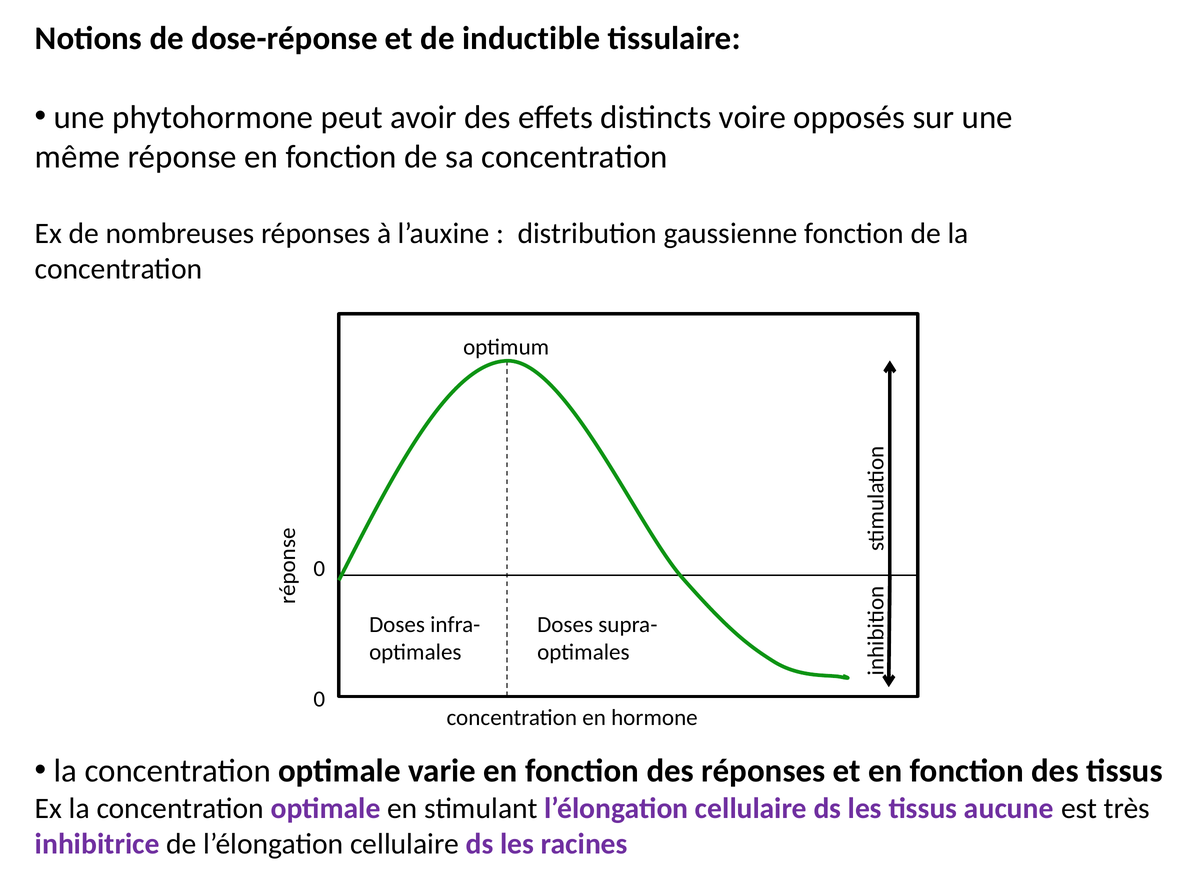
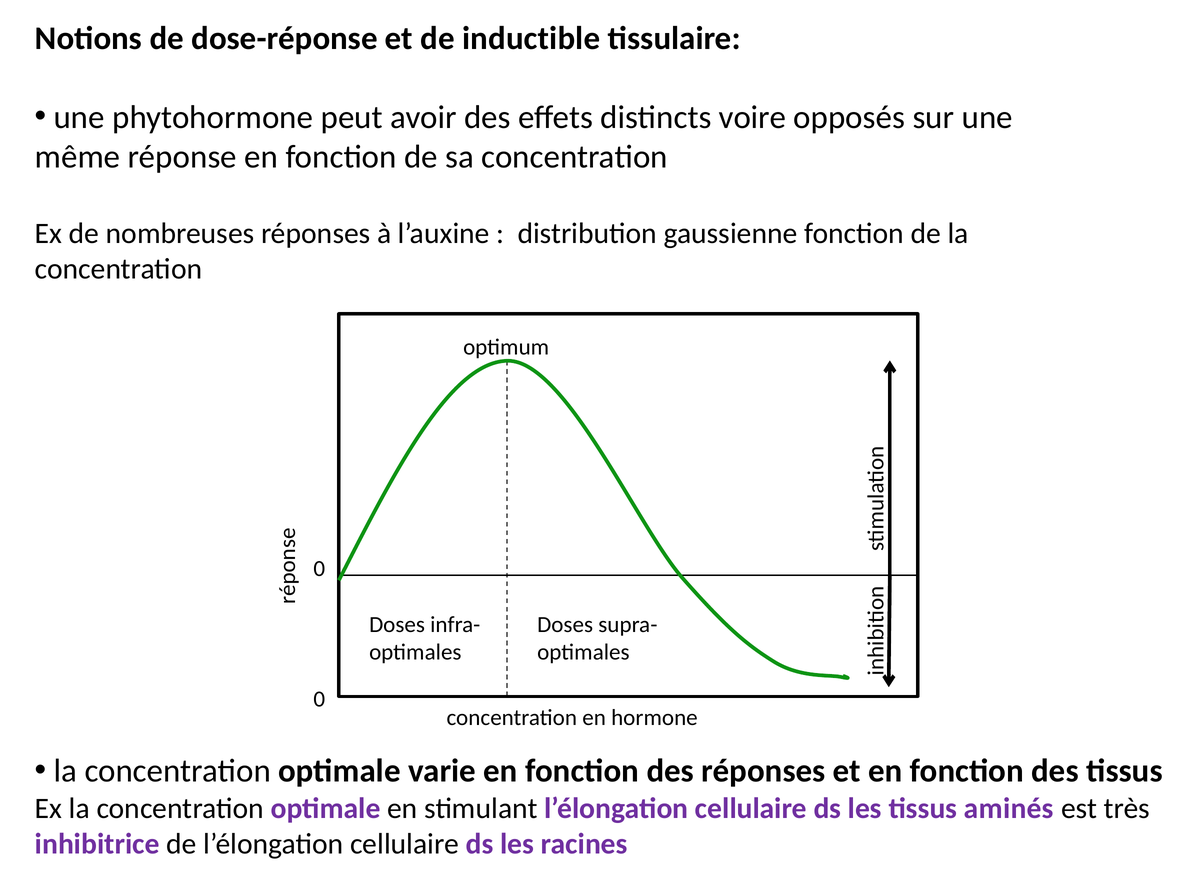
aucune: aucune -> aminés (1009, 809)
